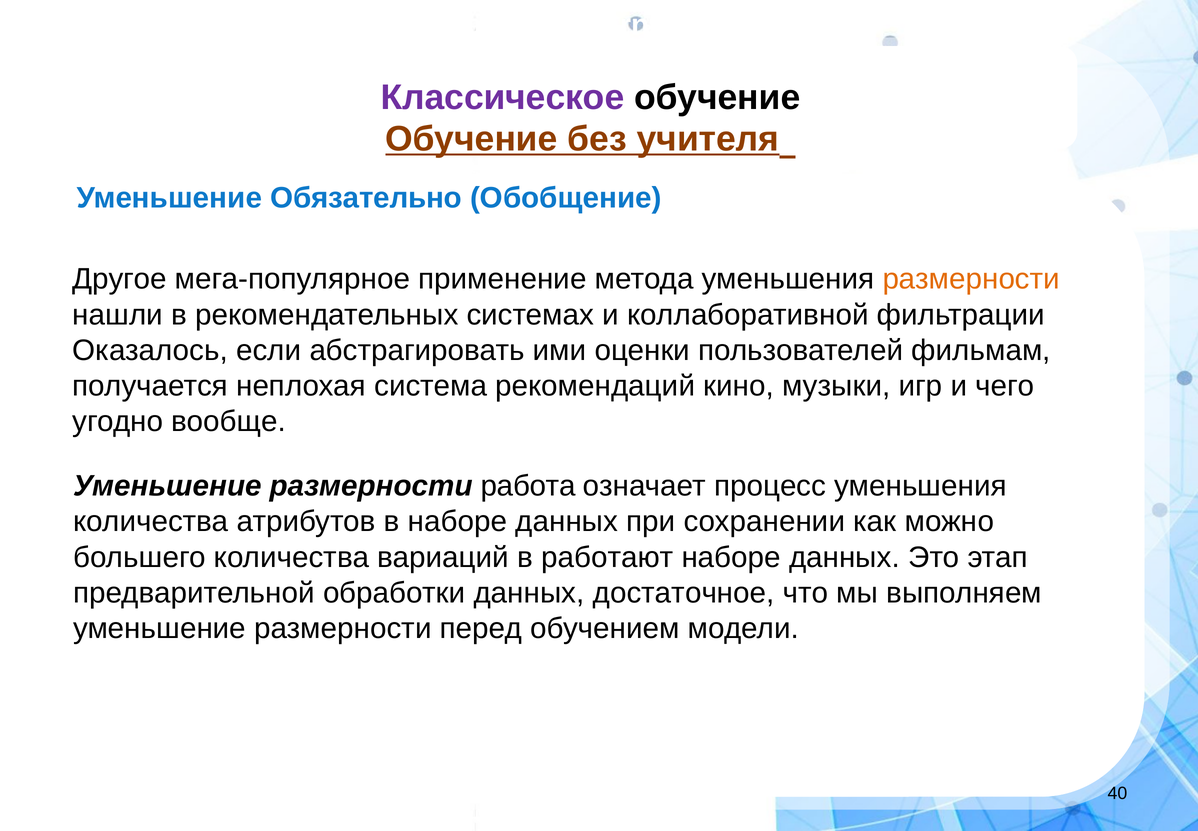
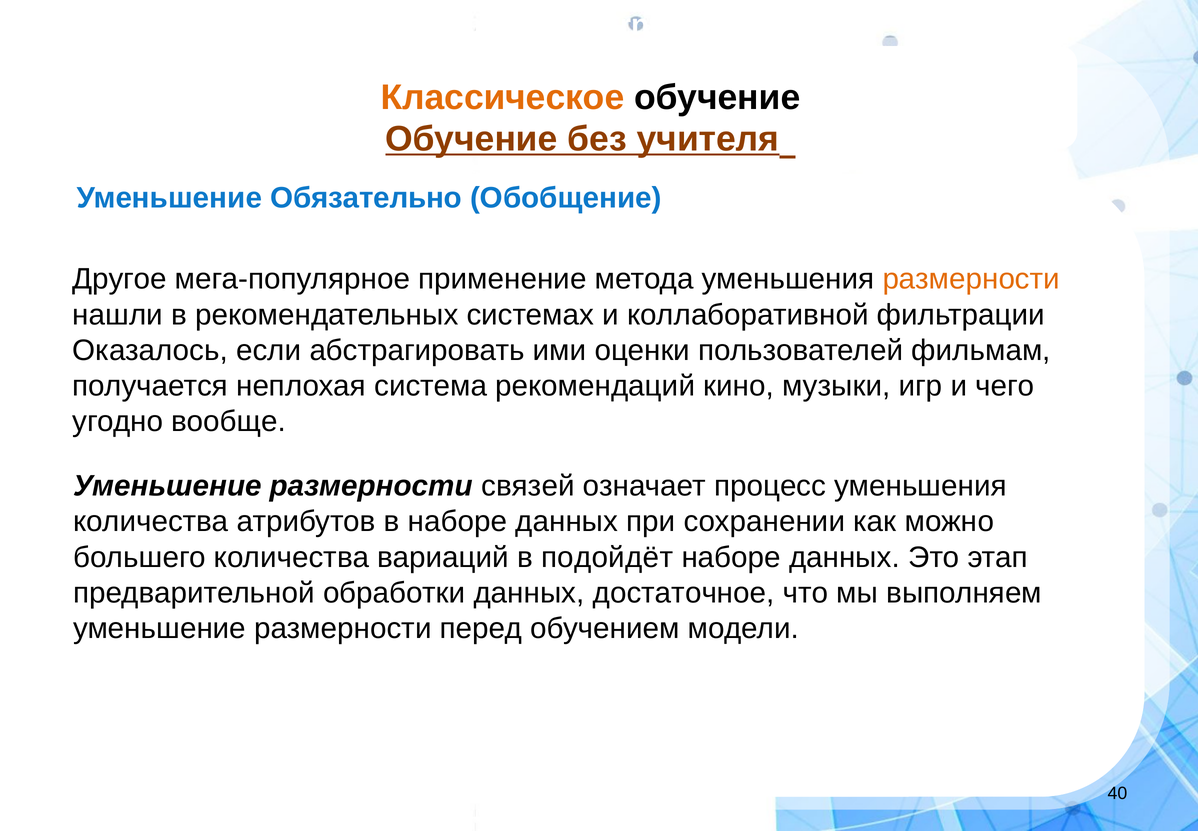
Классическое colour: purple -> orange (502, 98)
работа: работа -> связей (528, 486)
работают: работают -> подойдёт (607, 557)
